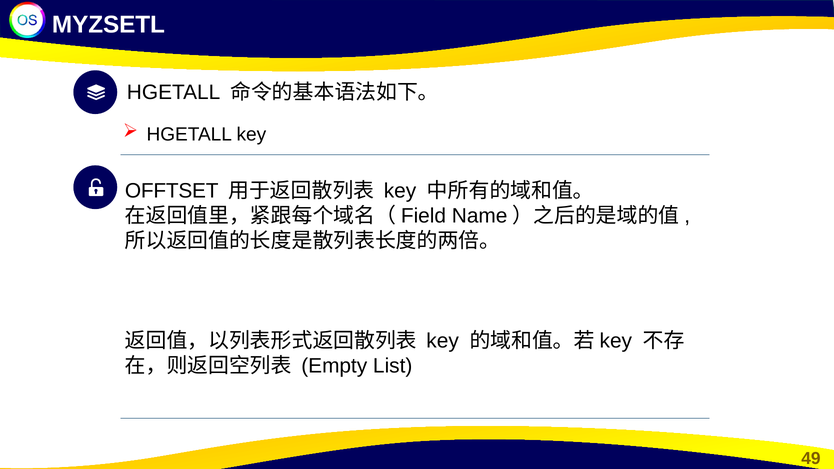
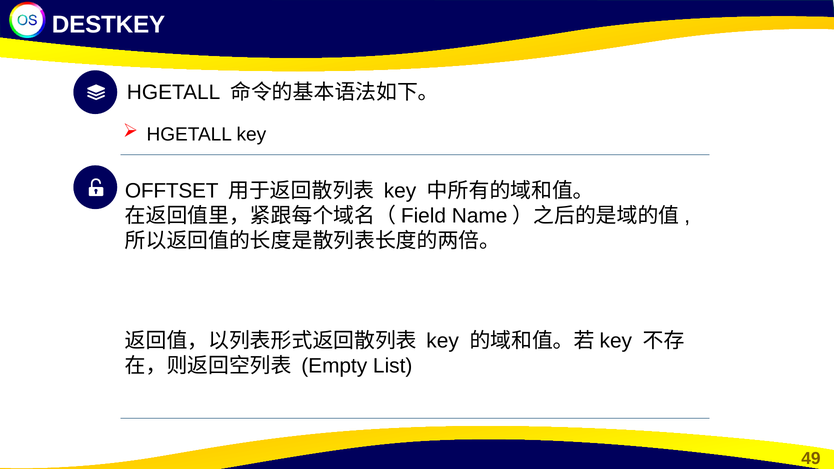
MYZSETL: MYZSETL -> DESTKEY (109, 25)
